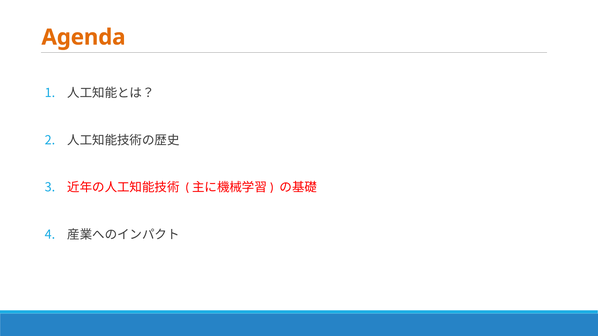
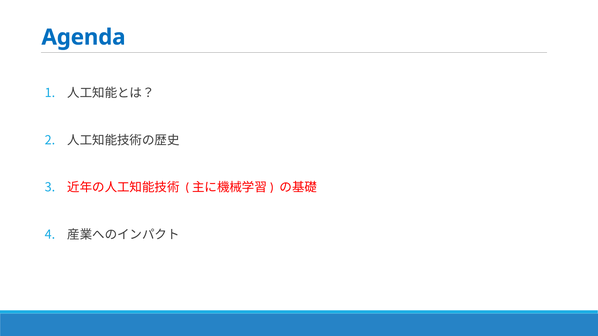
Agenda colour: orange -> blue (84, 37)
